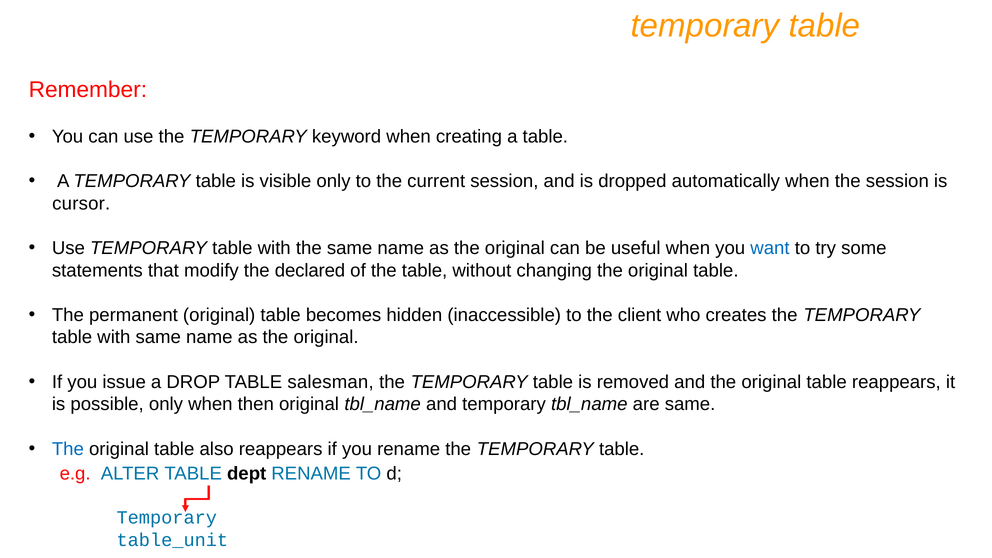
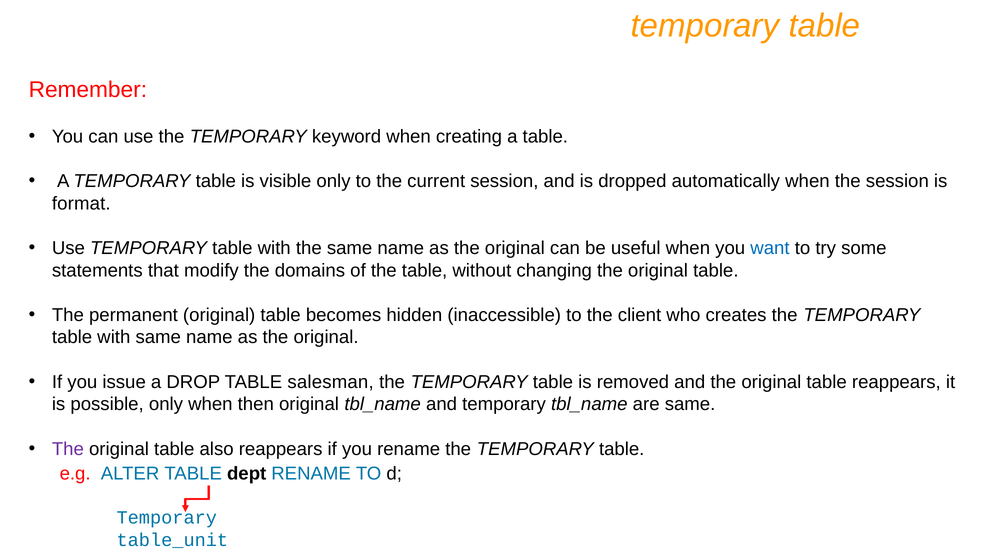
cursor: cursor -> format (81, 203)
declared: declared -> domains (310, 270)
The colour: blue -> purple (68, 449)
